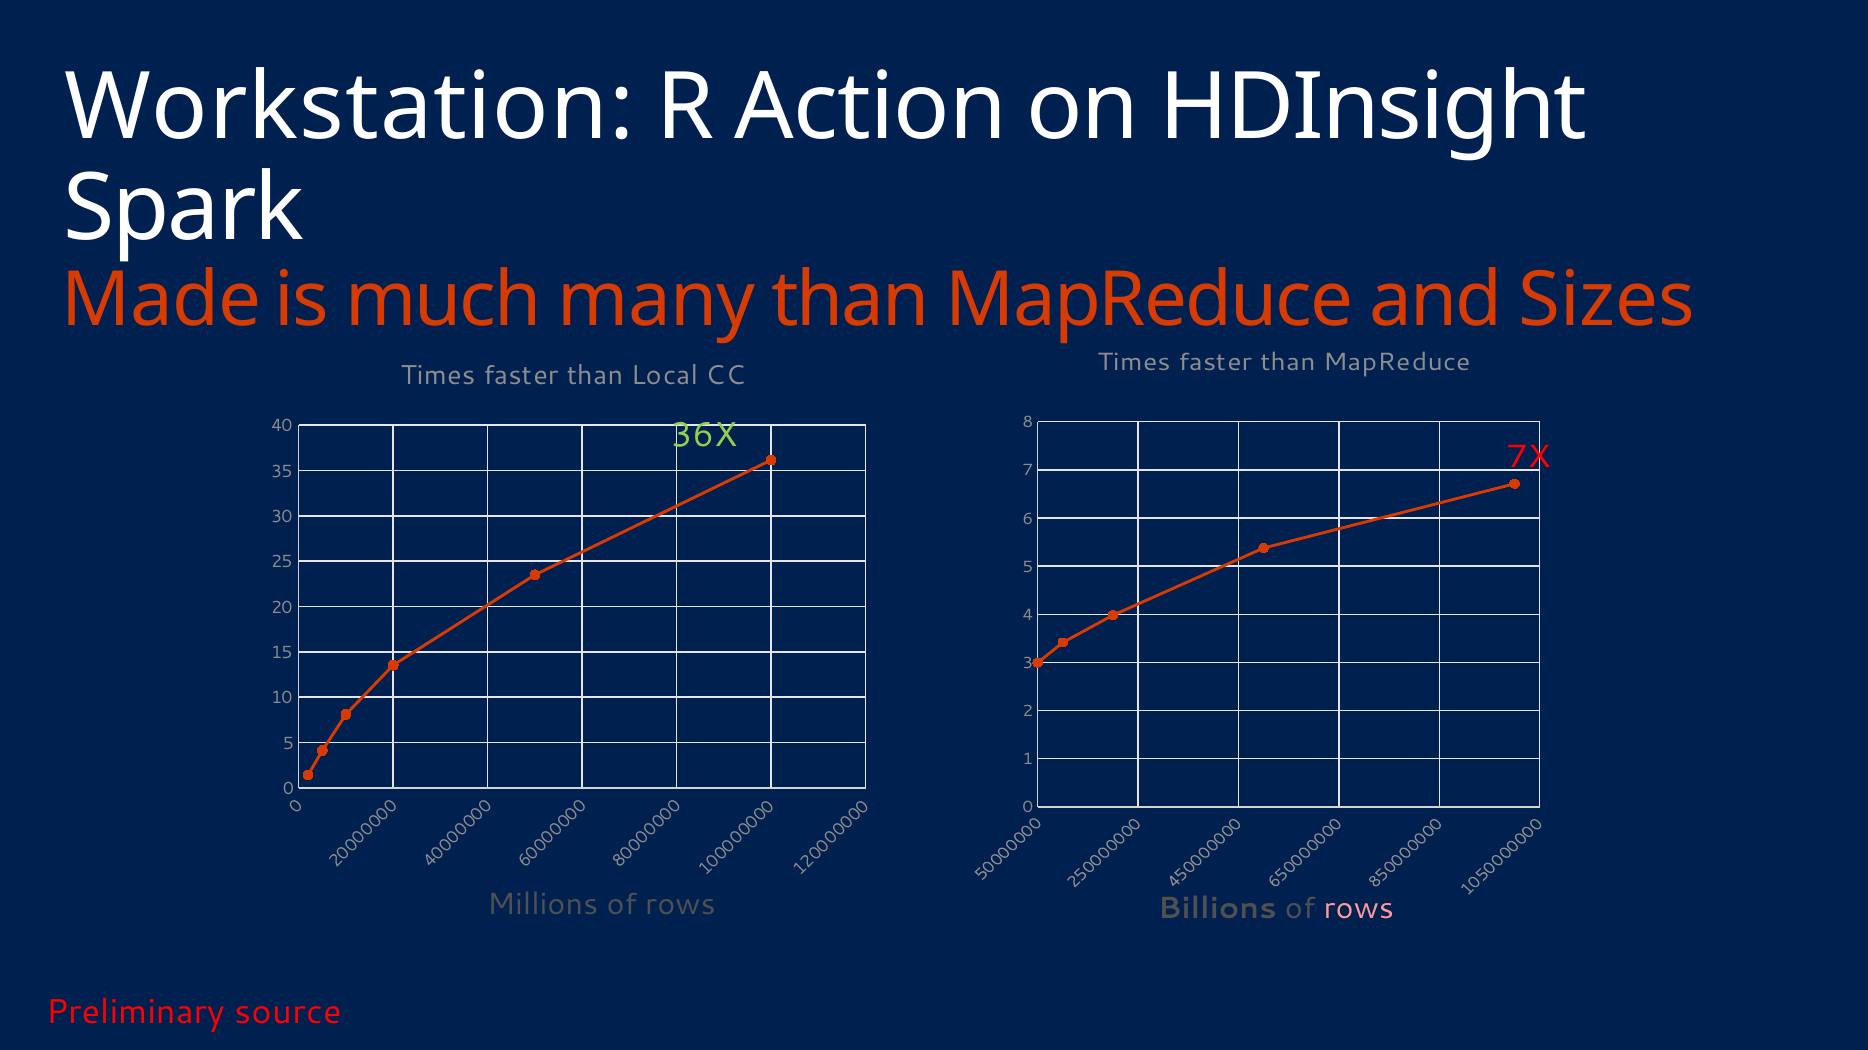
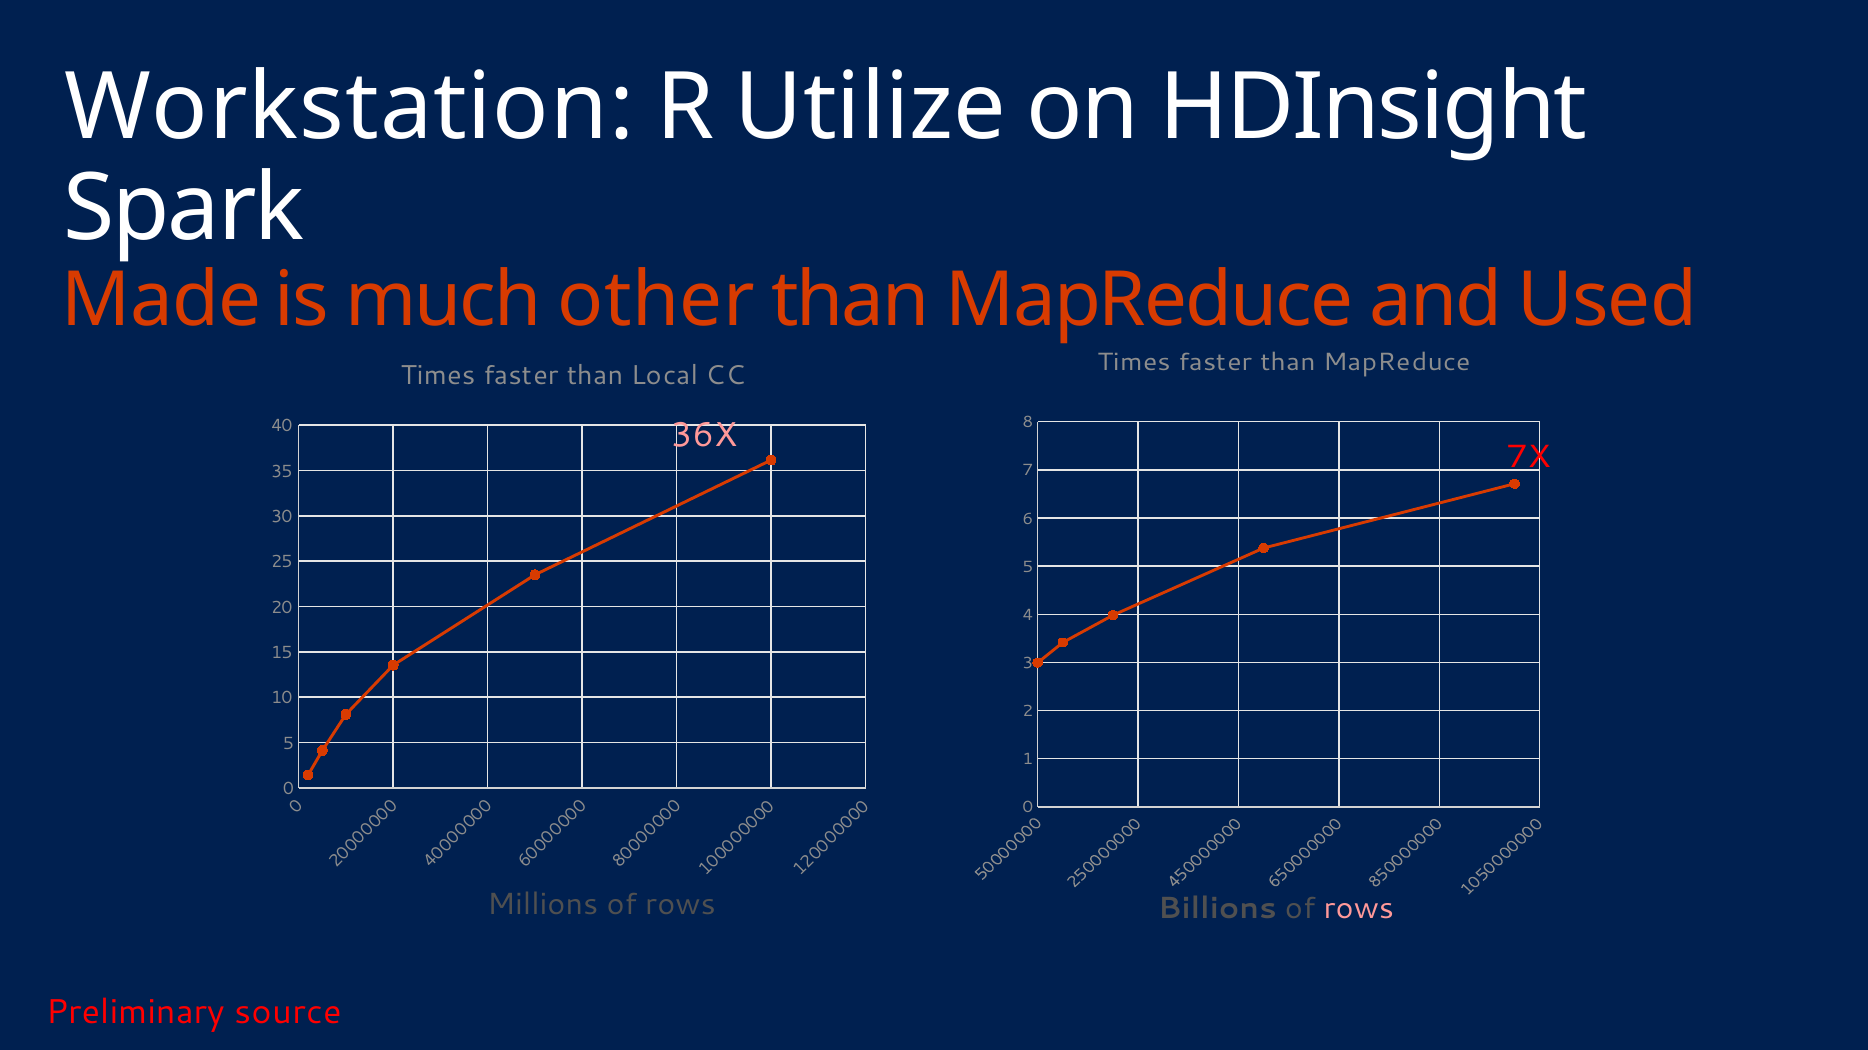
Action: Action -> Utilize (870, 108)
many: many -> other (656, 301)
Sizes: Sizes -> Used (1607, 301)
36X colour: light green -> pink (704, 436)
